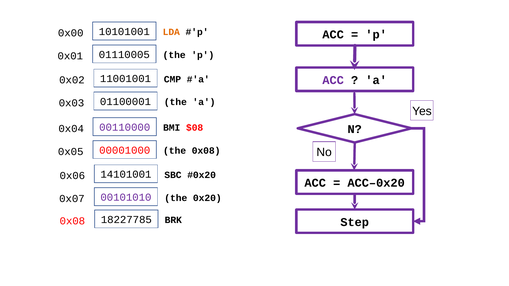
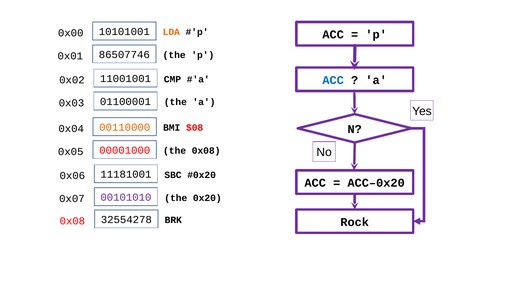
01110005: 01110005 -> 86507746 (124, 55)
ACC colour: purple -> blue (333, 80)
00110000 colour: purple -> orange (125, 128)
14101001: 14101001 -> 11181001 (126, 175)
18227785: 18227785 -> 32554278 (126, 220)
Step: Step -> Rock (355, 222)
